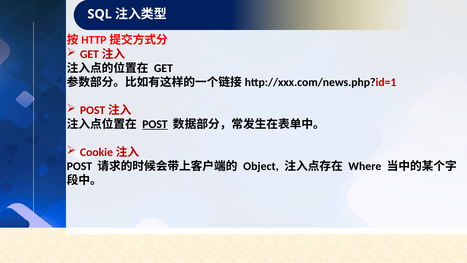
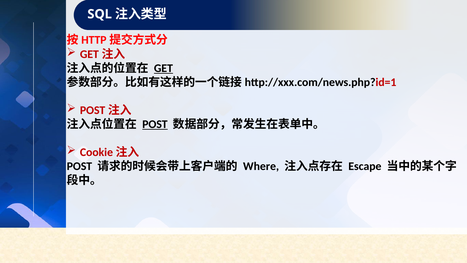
GET underline: none -> present (163, 68)
Object: Object -> Where (261, 166)
Where: Where -> Escape (365, 166)
